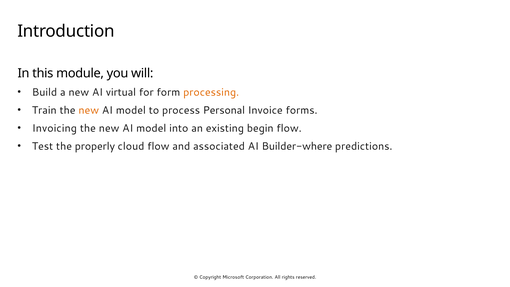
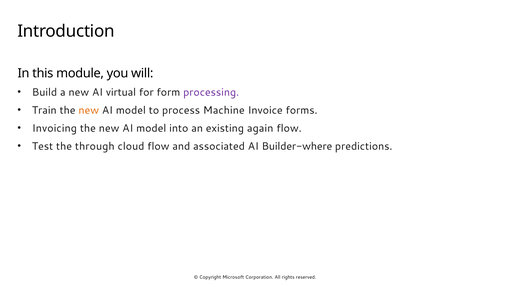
processing colour: orange -> purple (211, 92)
Personal: Personal -> Machine (224, 110)
begin: begin -> again (260, 128)
properly: properly -> through (95, 146)
